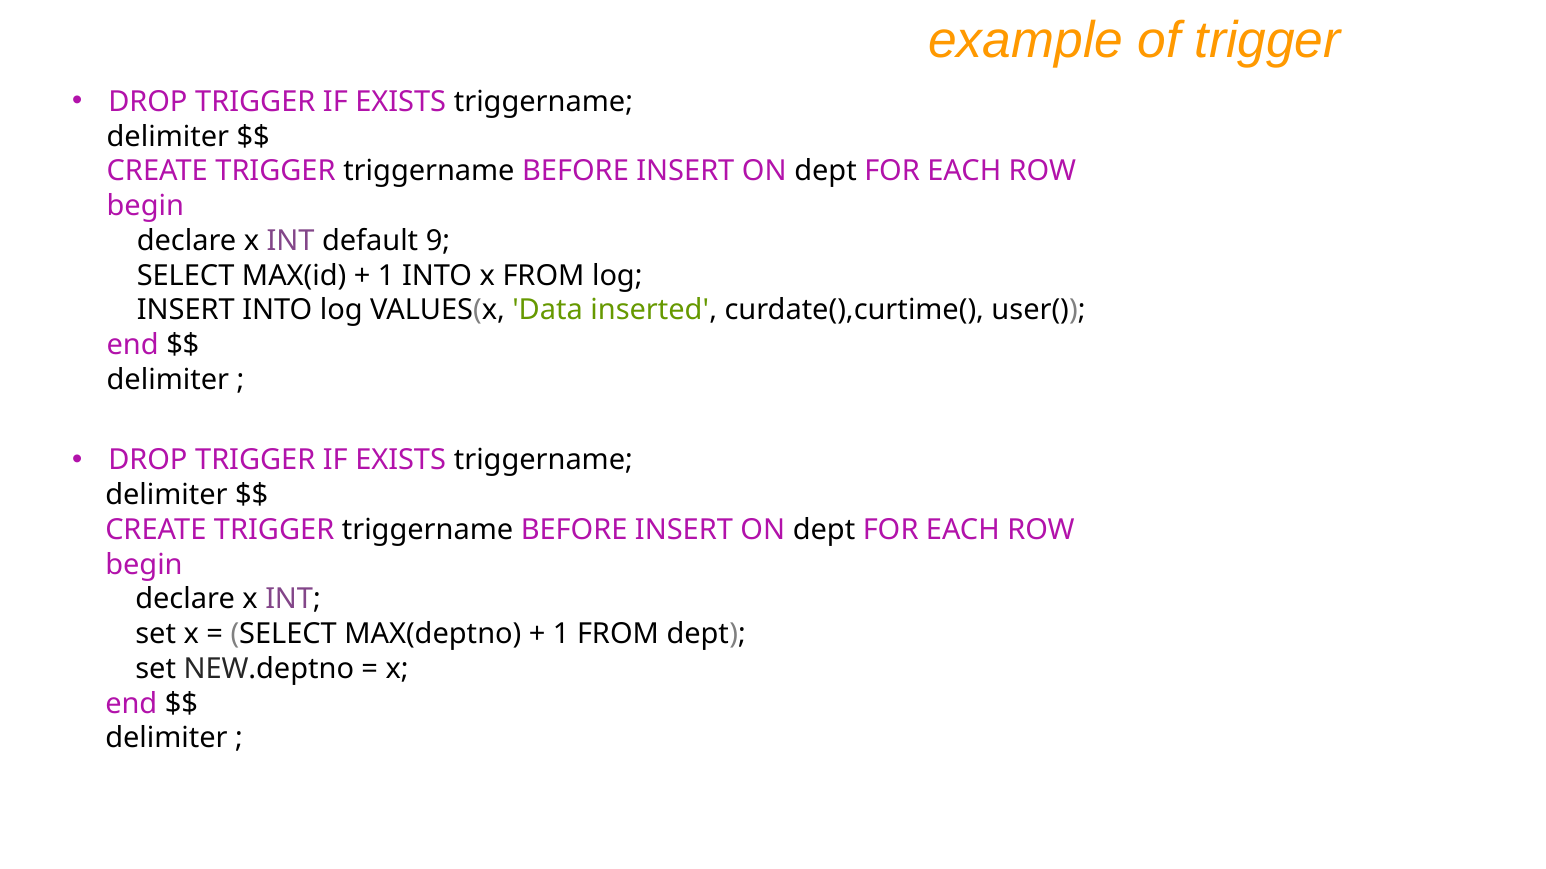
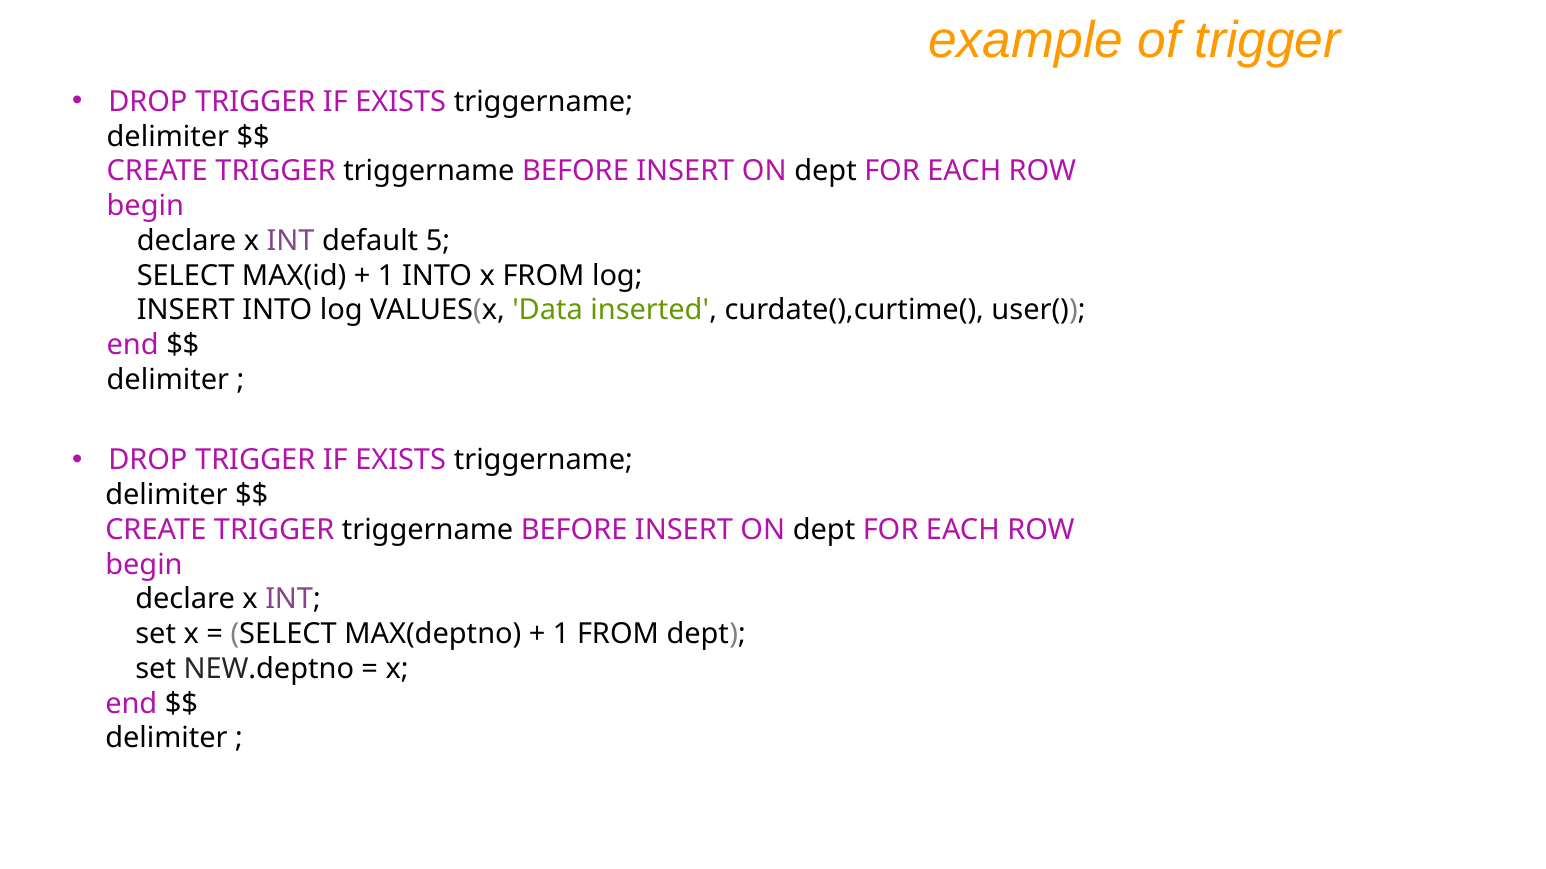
9: 9 -> 5 (438, 241)
